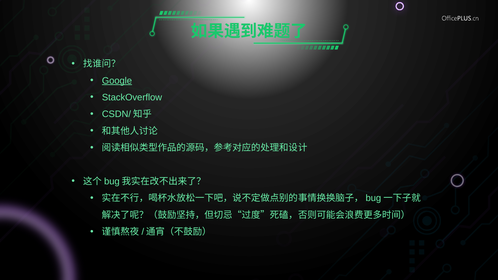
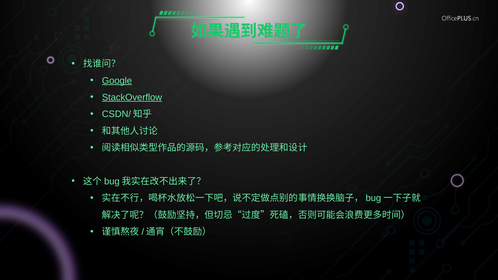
StackOverflow underline: none -> present (132, 97)
